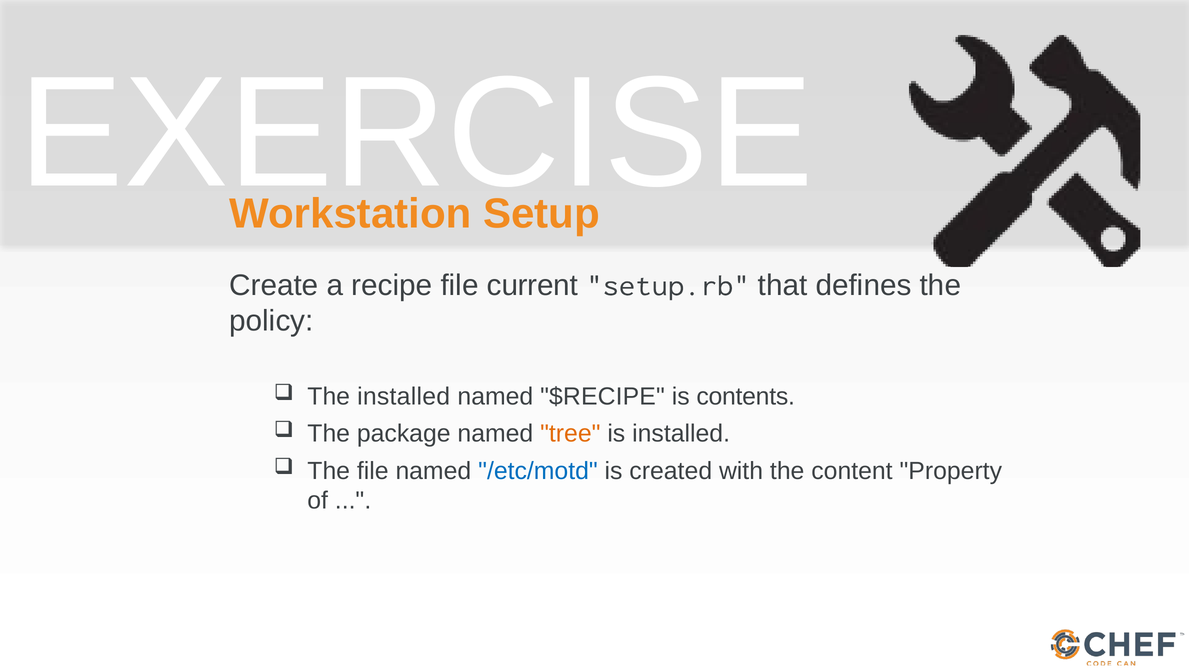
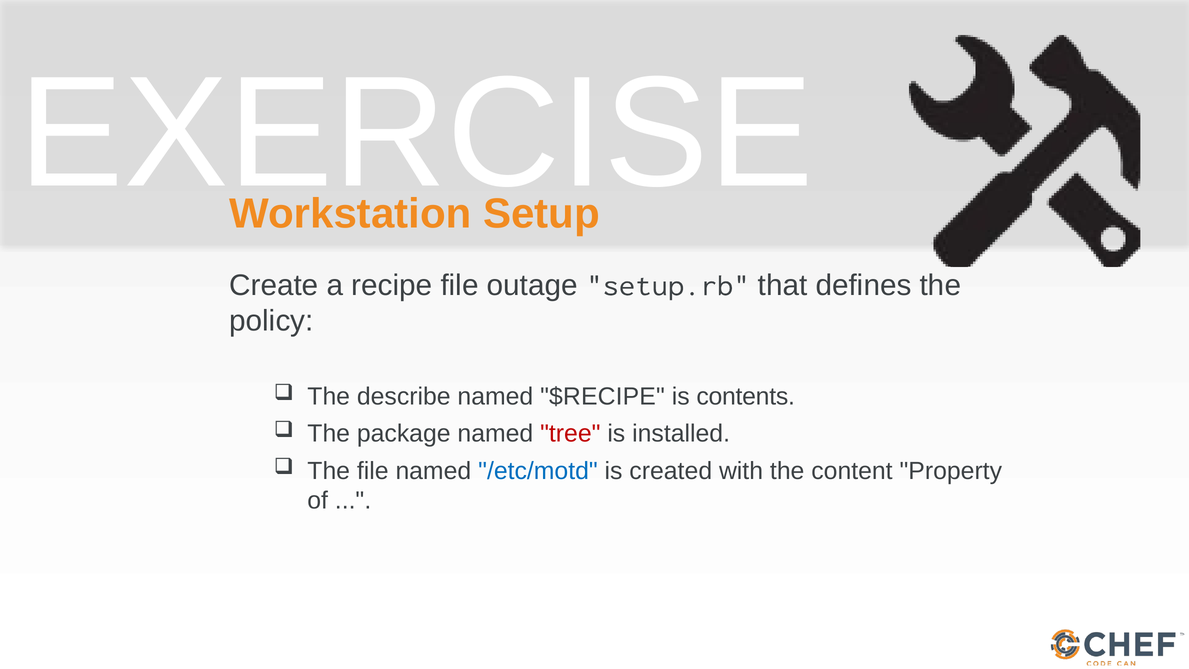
current: current -> outage (532, 285)
The installed: installed -> describe (404, 396)
tree colour: orange -> red (570, 434)
